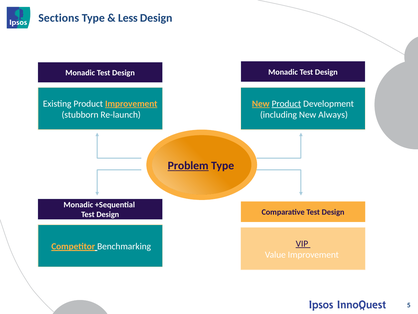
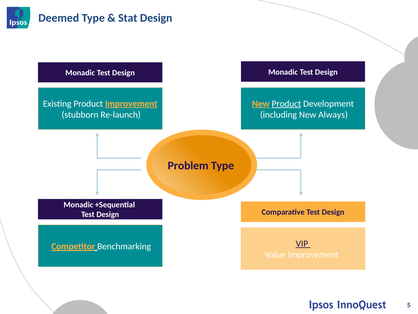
Sections: Sections -> Deemed (59, 18)
Less: Less -> Stat (128, 18)
Problem underline: present -> none (188, 165)
